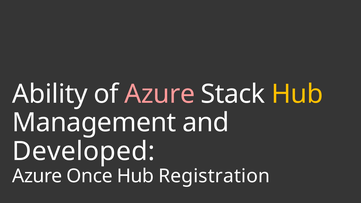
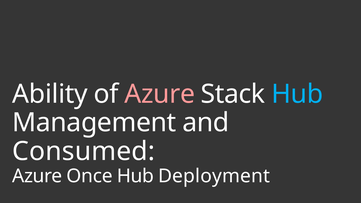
Hub colour: yellow -> light blue (297, 94)
Developed: Developed -> Consumed (84, 151)
Registration: Registration -> Deployment (214, 176)
